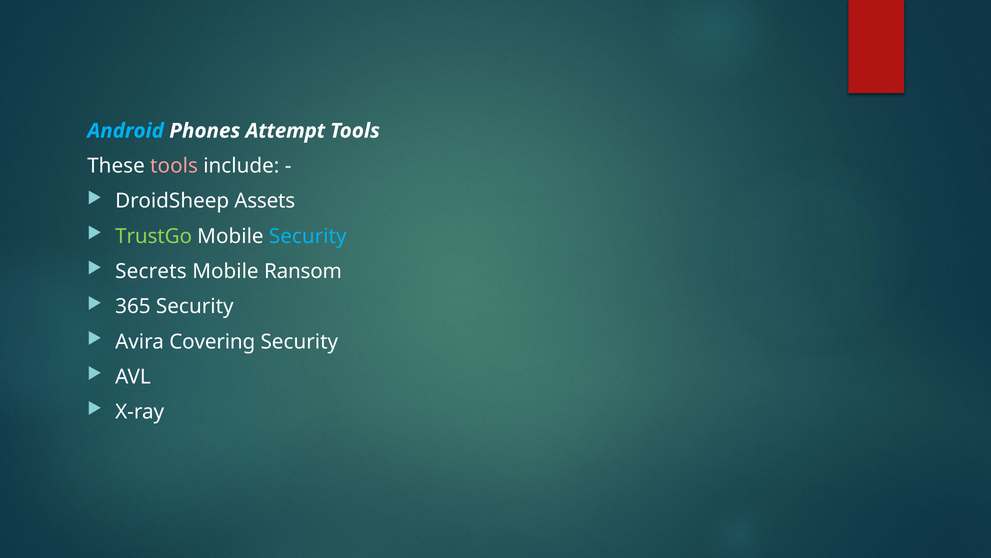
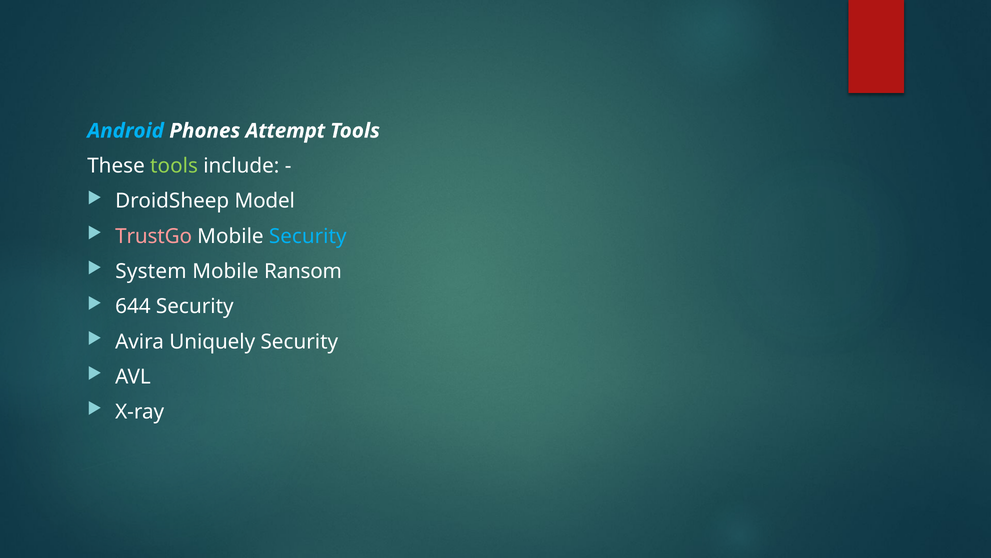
tools colour: pink -> light green (174, 166)
Assets: Assets -> Model (265, 201)
TrustGo colour: light green -> pink (154, 236)
Secrets: Secrets -> System (151, 271)
365: 365 -> 644 (133, 306)
Covering: Covering -> Uniquely (212, 341)
